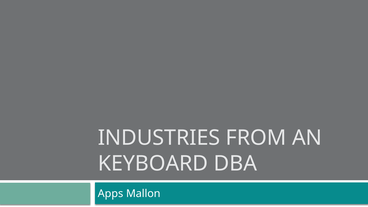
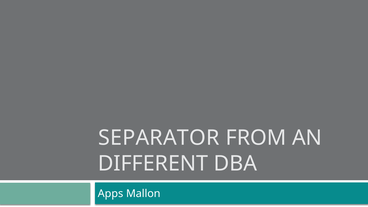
INDUSTRIES: INDUSTRIES -> SEPARATOR (159, 138)
KEYBOARD: KEYBOARD -> DIFFERENT (153, 164)
